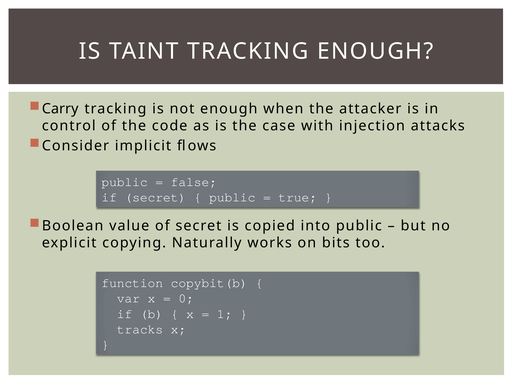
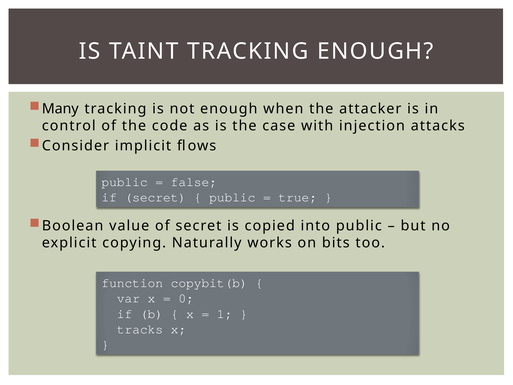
Carry: Carry -> Many (60, 109)
